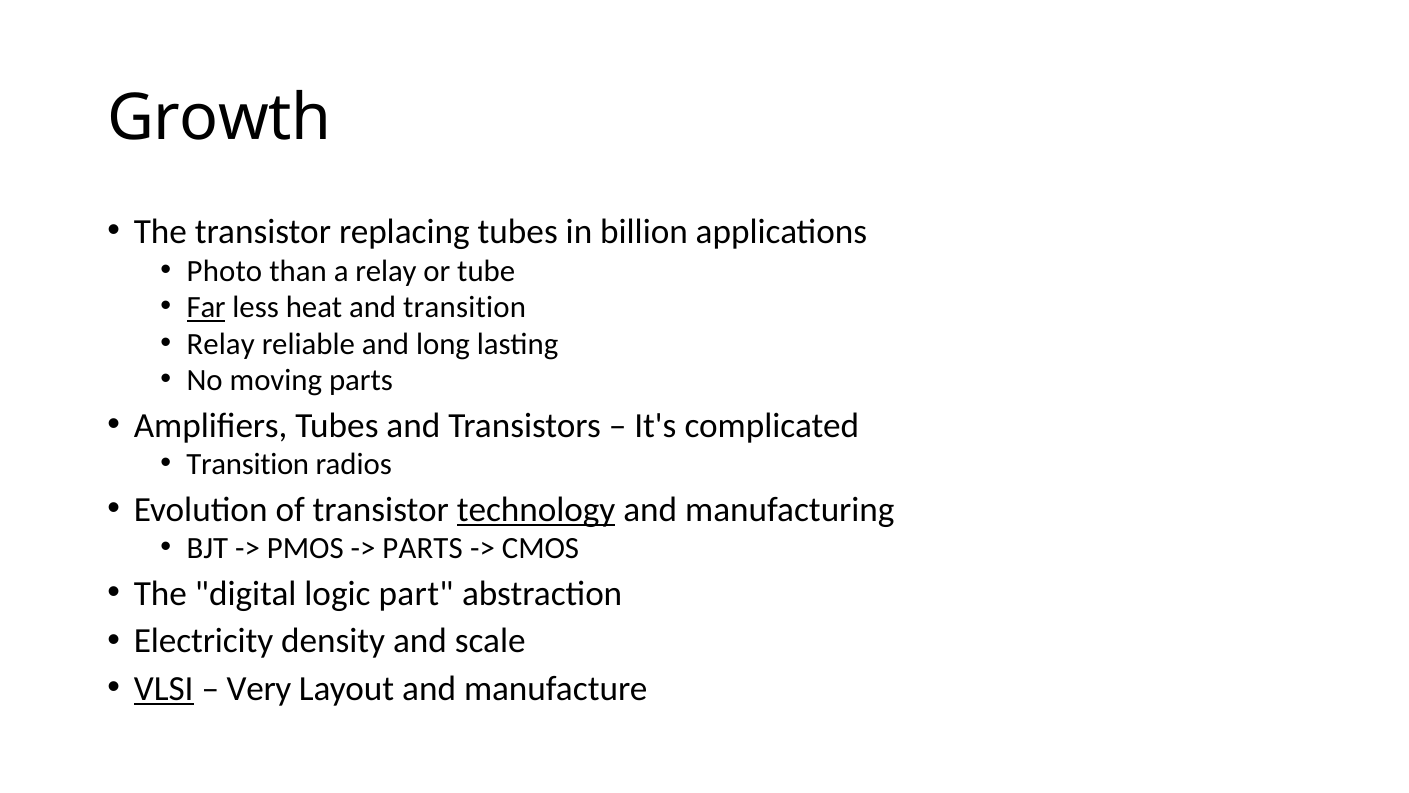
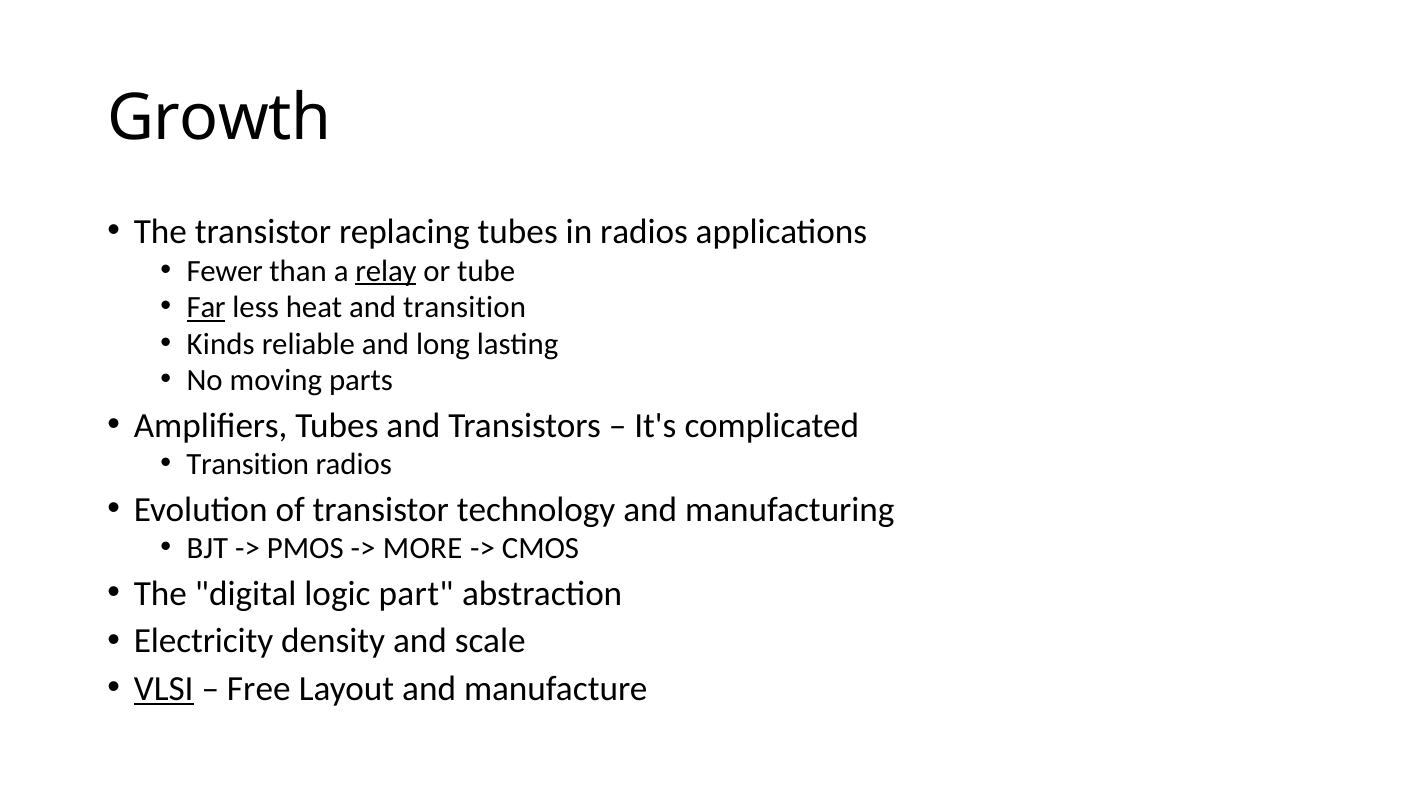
in billion: billion -> radios (644, 232)
Photo: Photo -> Fewer (225, 271)
relay underline: none -> present (386, 271)
Relay: Relay -> Kinds (221, 344)
technology underline: present -> none (536, 510)
PARTS: PARTS -> MORE (423, 548)
Very: Very -> Free (259, 688)
